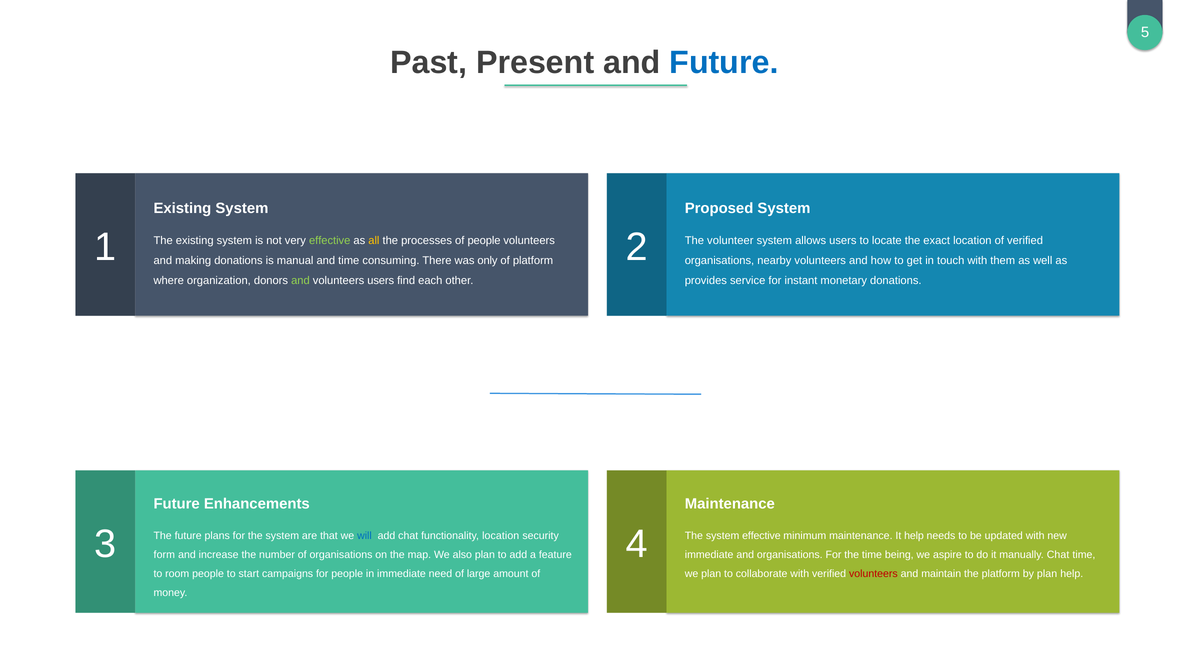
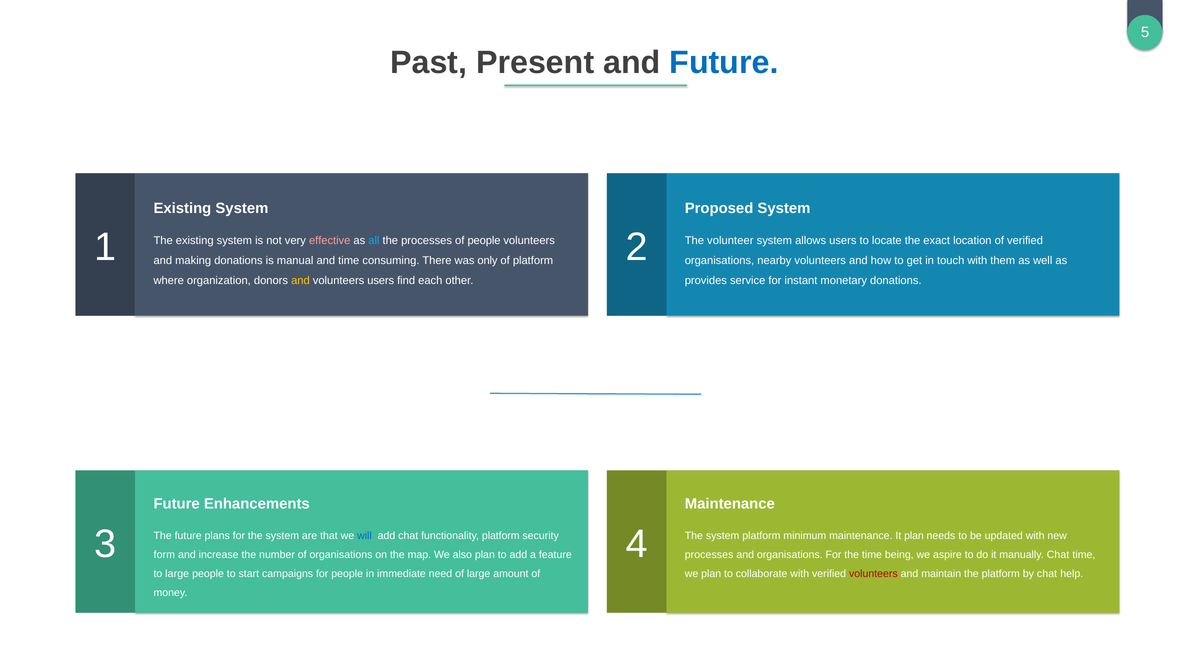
effective colour: light green -> pink (330, 241)
all colour: yellow -> light blue (374, 241)
and colour: light green -> yellow (300, 281)
functionality location: location -> platform (501, 535)
system effective: effective -> platform (761, 535)
It help: help -> plan (914, 535)
immediate: immediate -> processes (709, 554)
to room: room -> large (177, 573)
by plan: plan -> chat (1047, 573)
